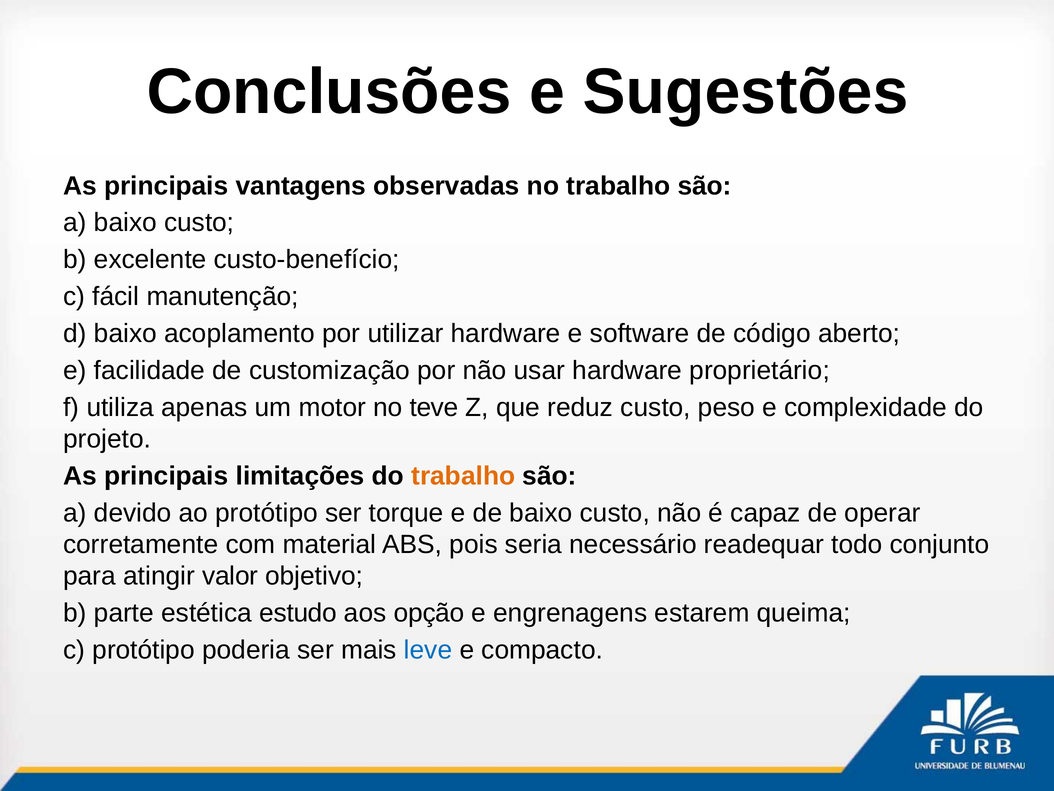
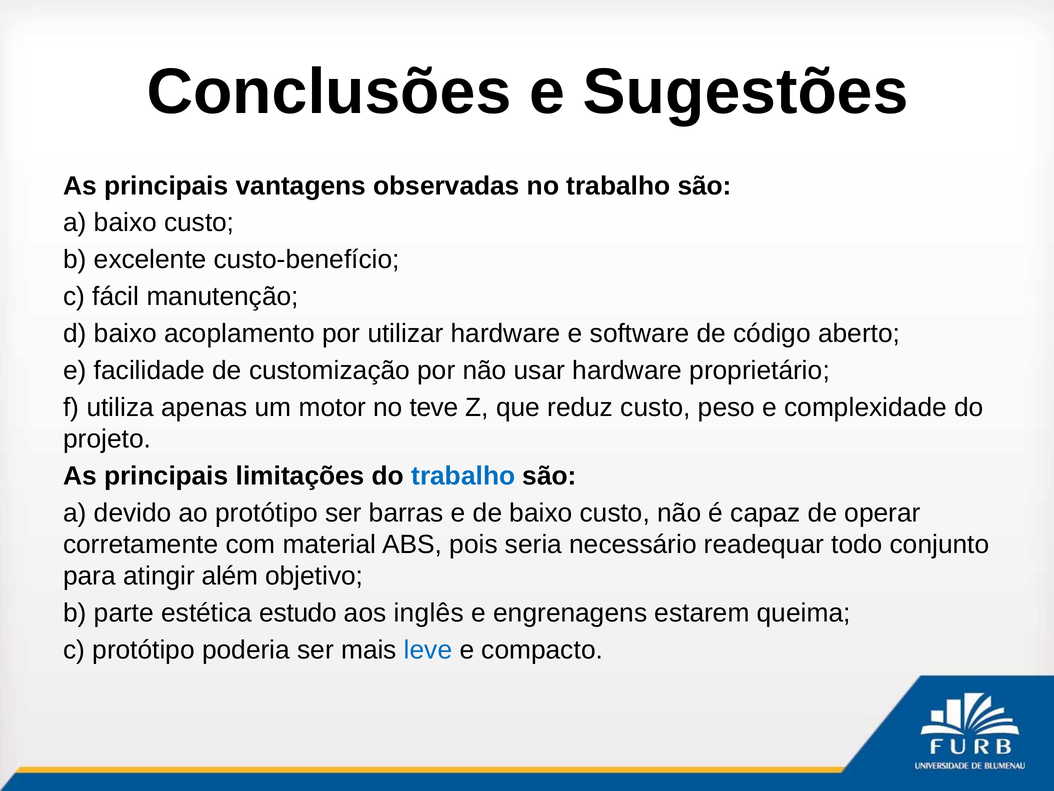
trabalho colour: orange -> blue (463, 476)
torque: torque -> barras (406, 512)
valor: valor -> além (230, 576)
opção: opção -> inglês (429, 613)
